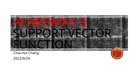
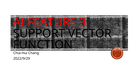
ARGMAX: ARGMAX -> FEATURE (52, 22)
